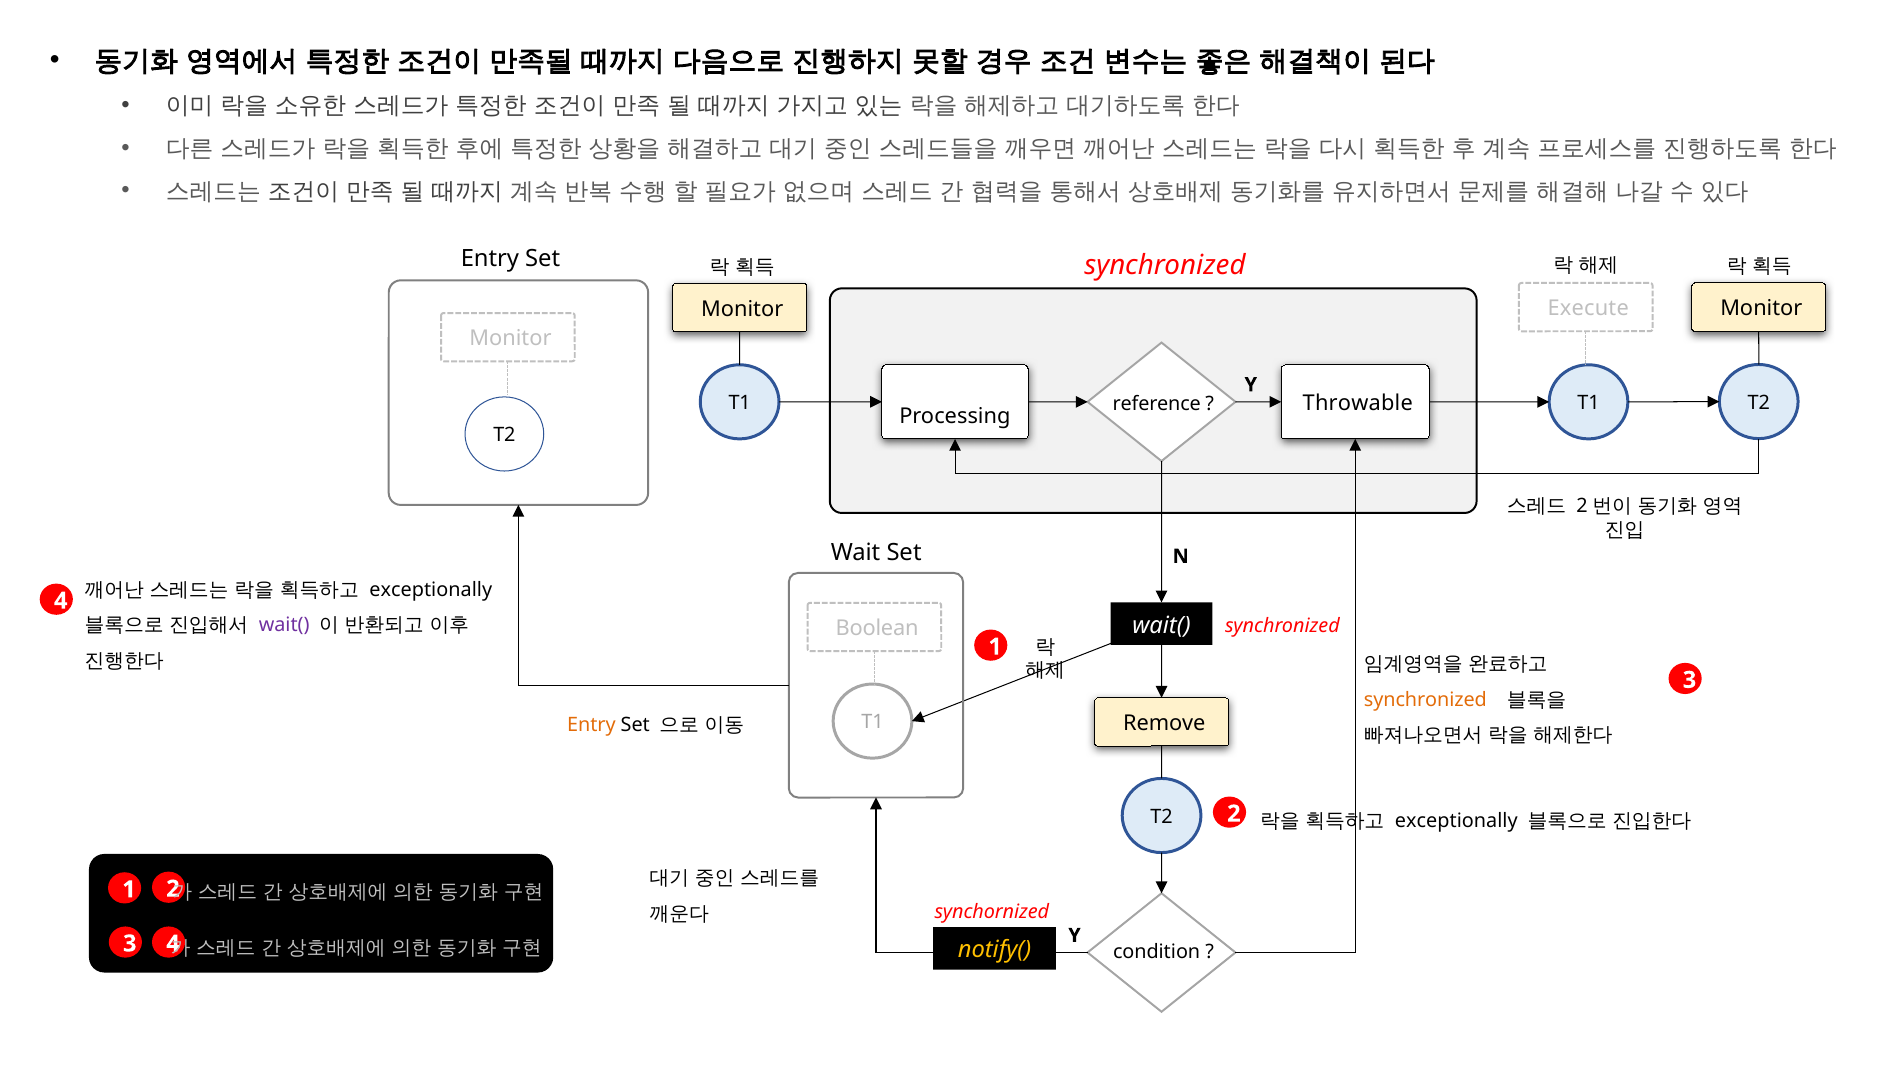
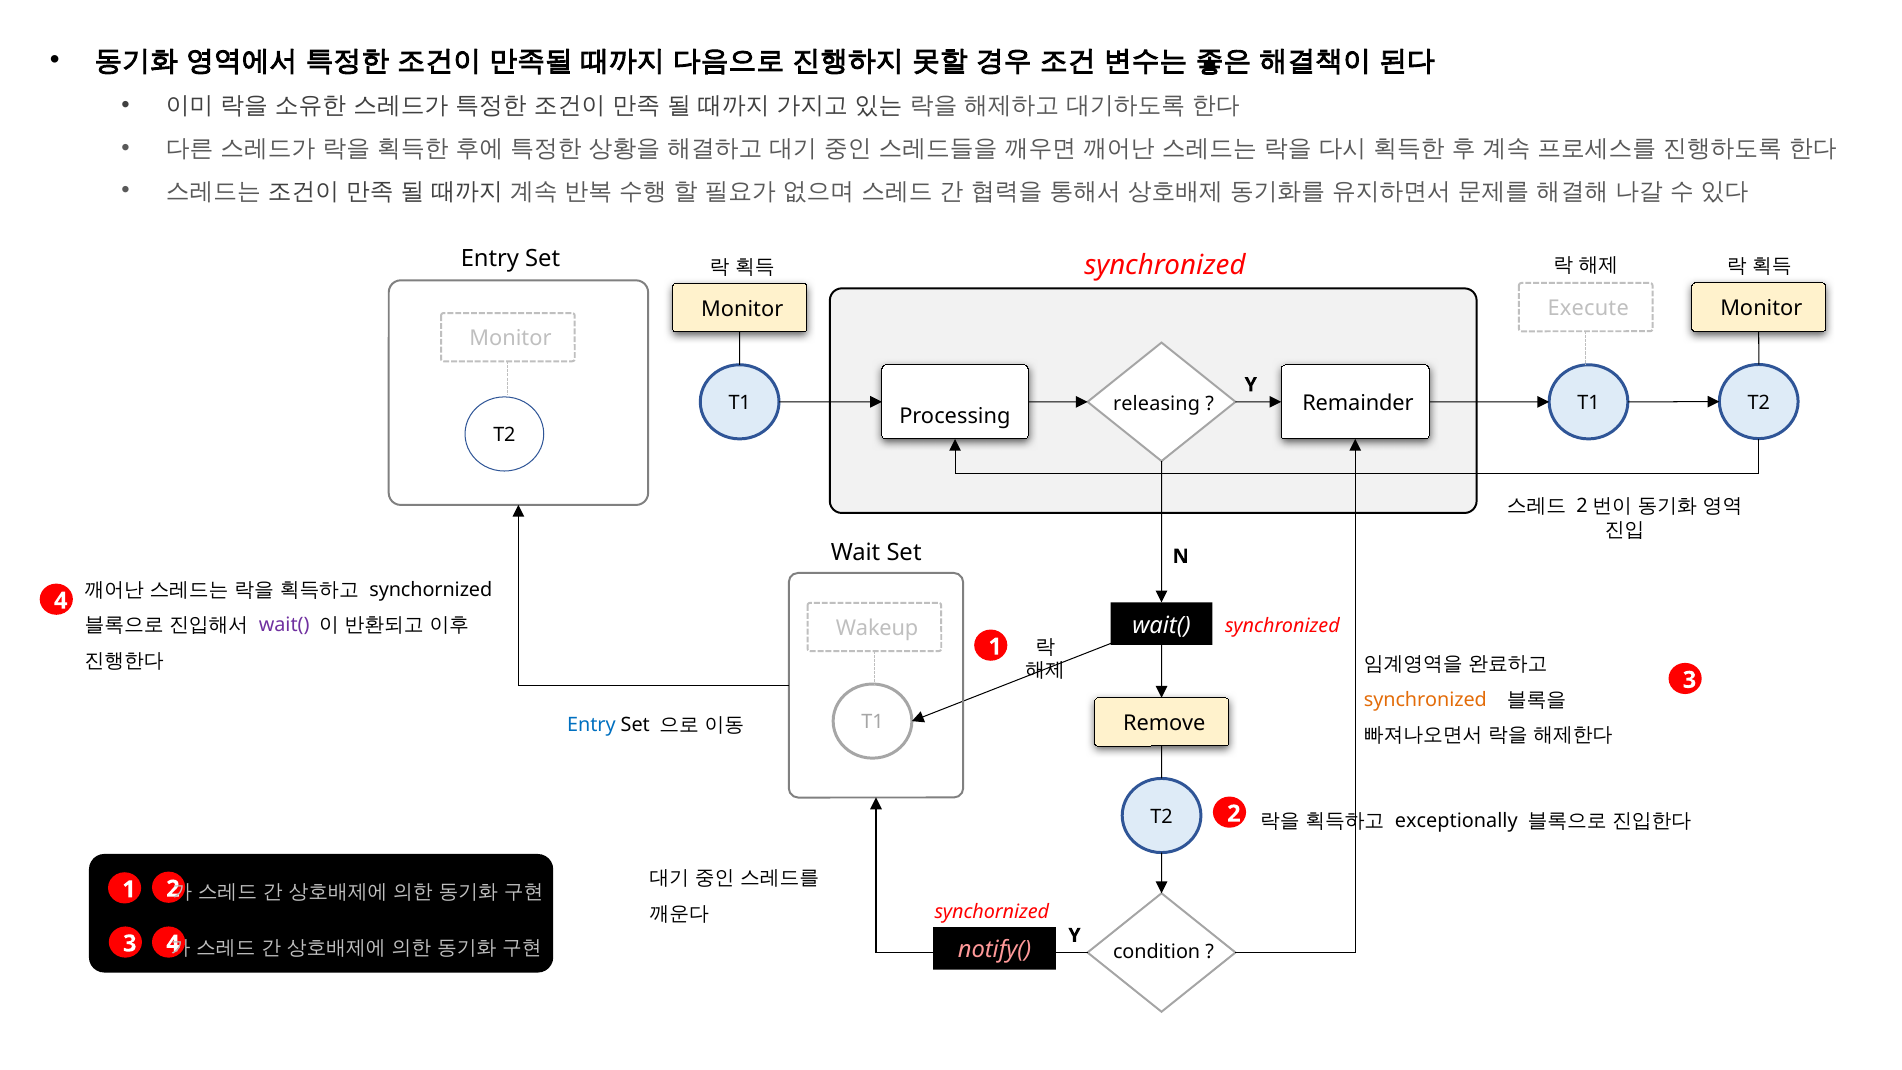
reference: reference -> releasing (1157, 404)
Throwable: Throwable -> Remainder (1358, 403)
exceptionally: exceptionally -> synchornized (431, 590)
Boolean: Boolean -> Wakeup (877, 628)
Entry colour: orange -> blue (591, 725)
notify( colour: yellow -> pink (994, 950)
